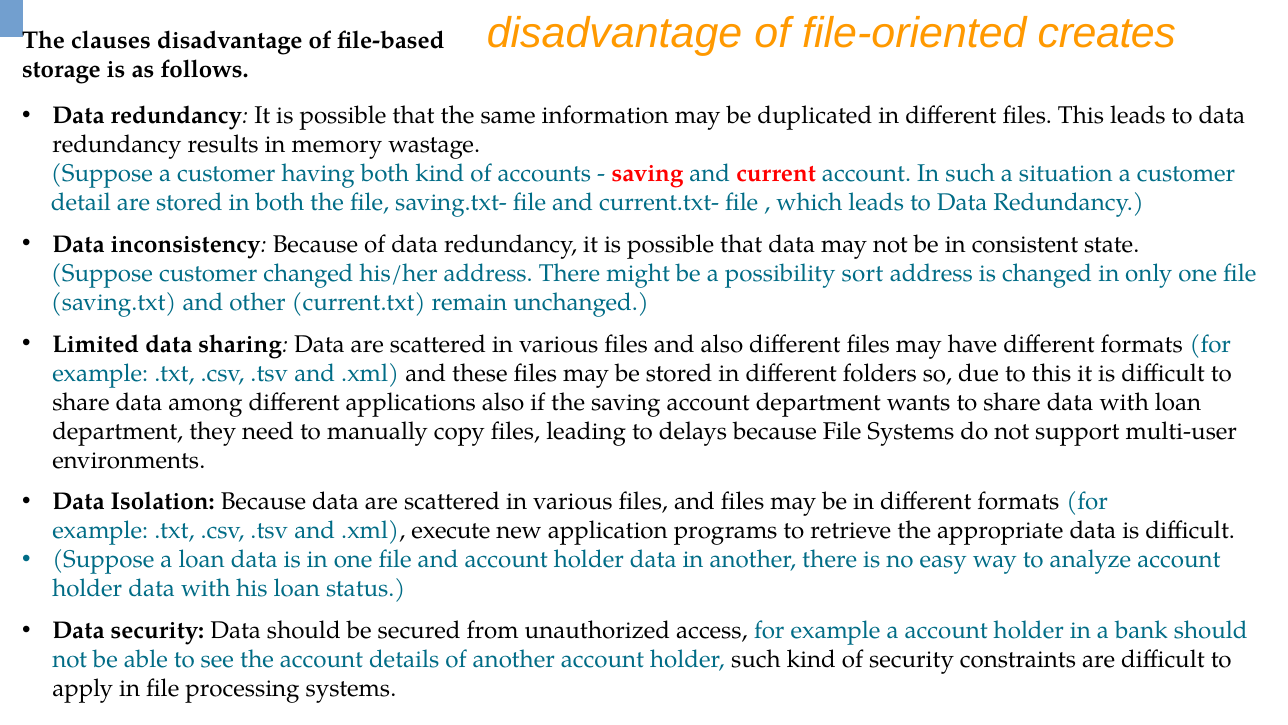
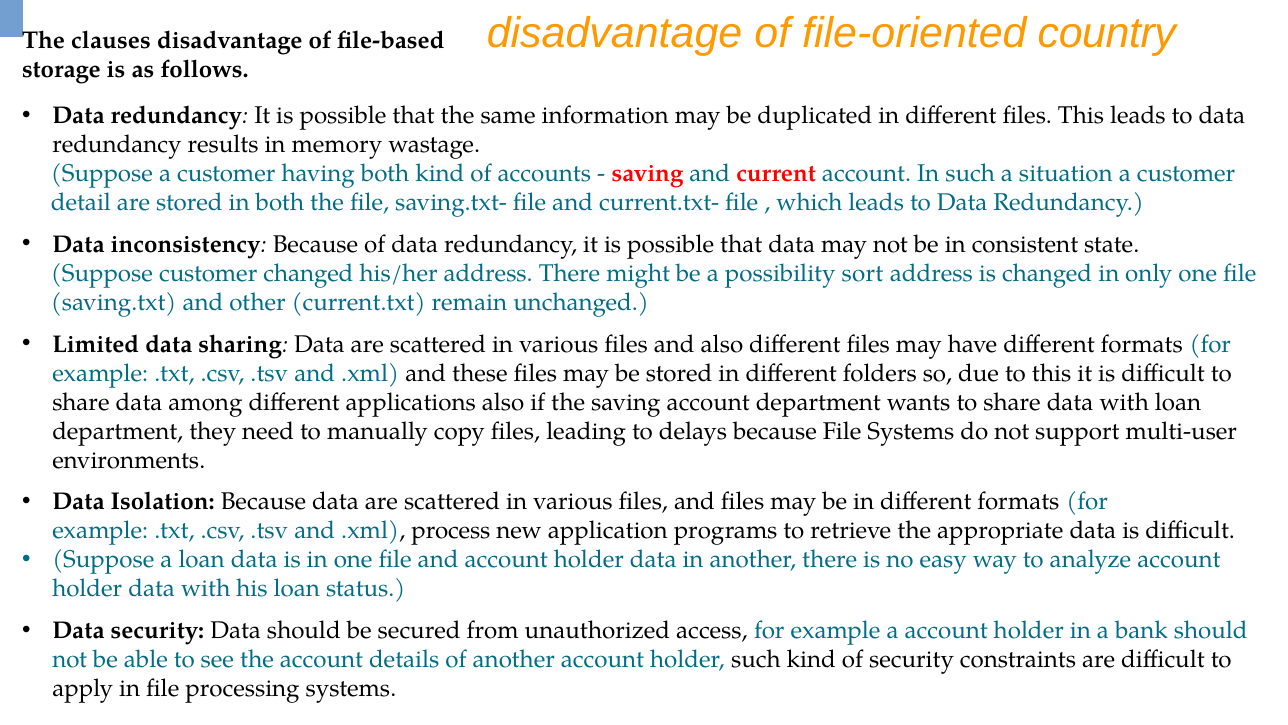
creates: creates -> country (1107, 34)
execute: execute -> process (451, 531)
